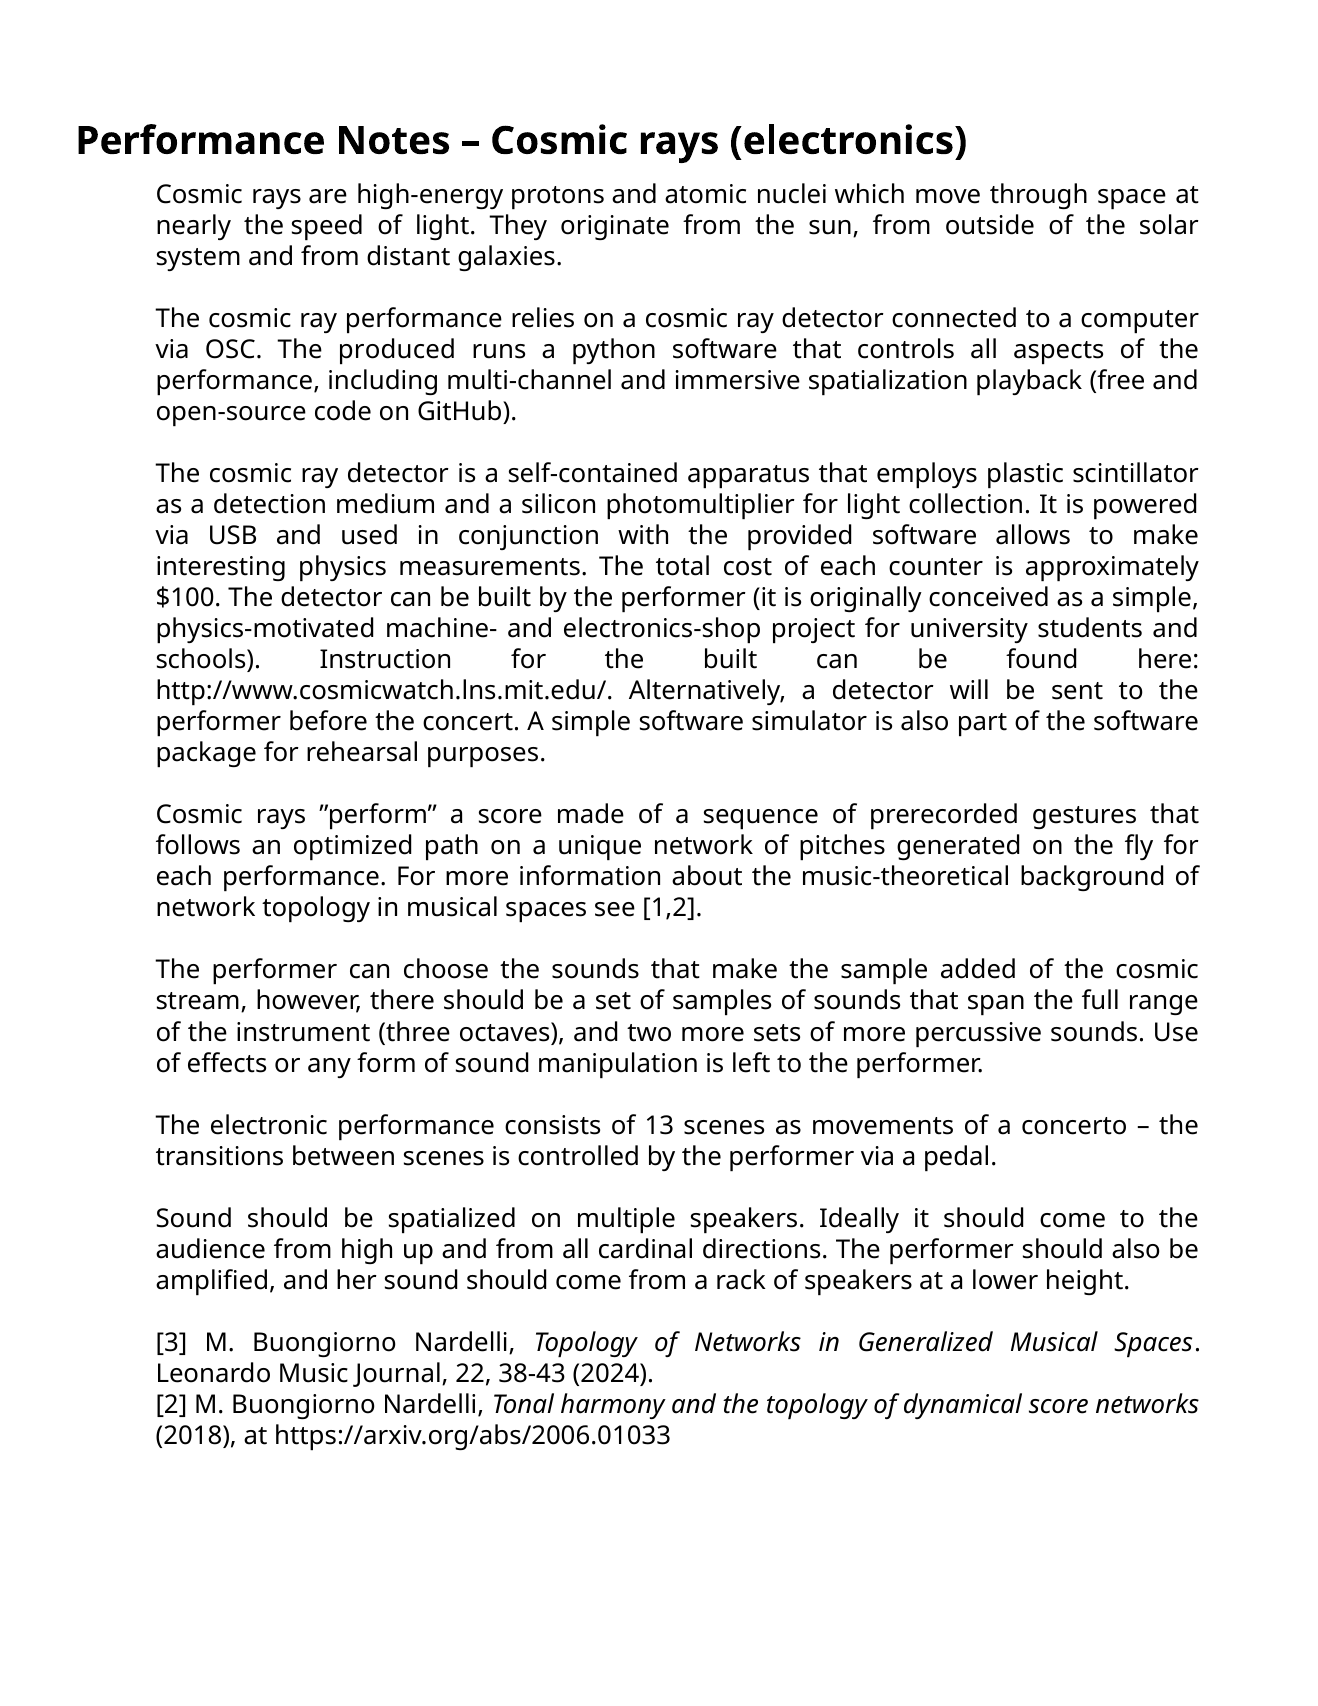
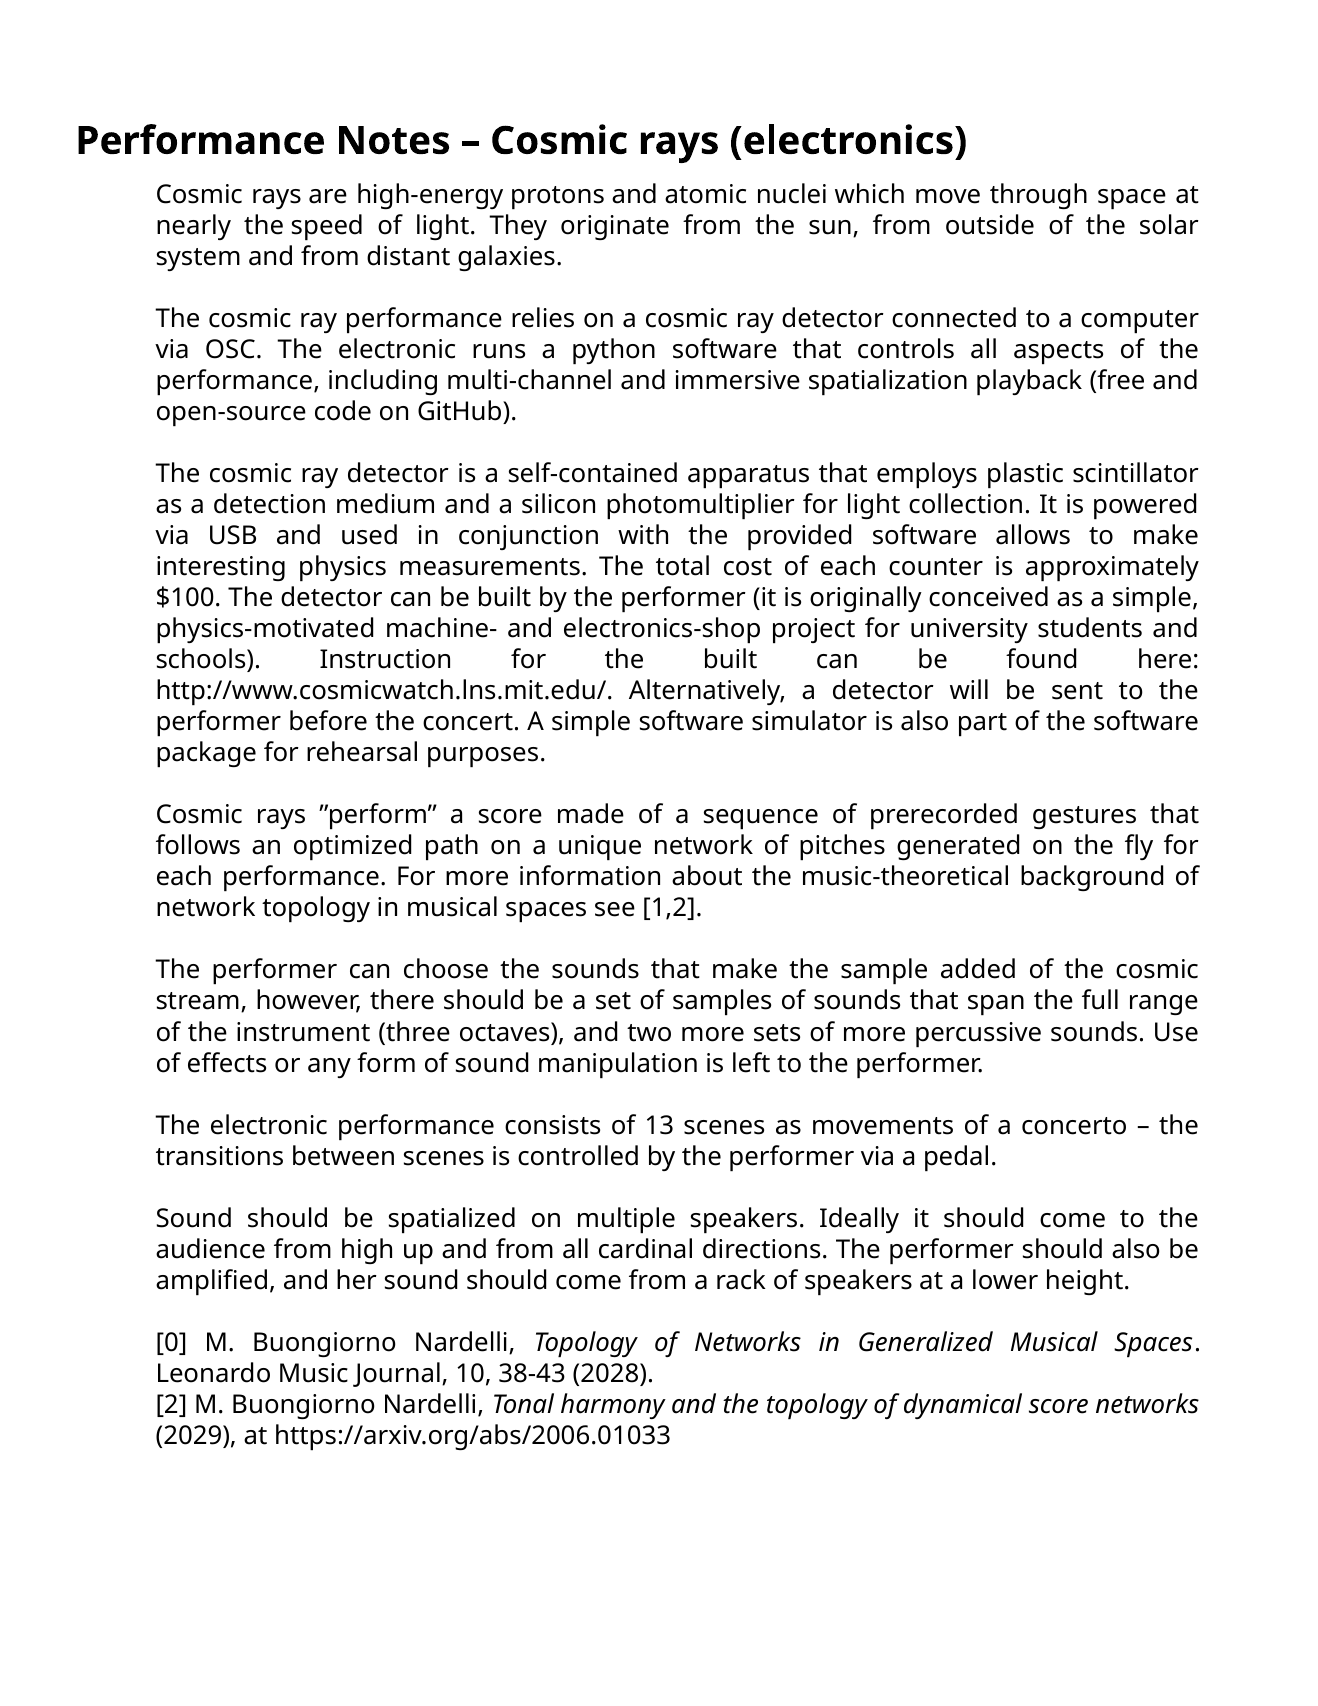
OSC The produced: produced -> electronic (397, 350)
3: 3 -> 0 (171, 1342)
22: 22 -> 10 (474, 1373)
2024: 2024 -> 2028 (613, 1373)
2018: 2018 -> 2029 (196, 1435)
